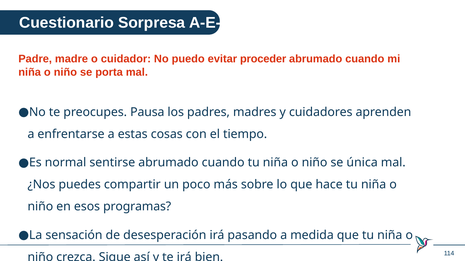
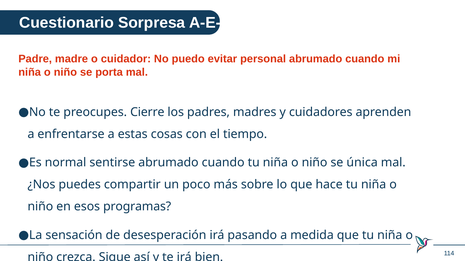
proceder: proceder -> personal (263, 59)
Pausa: Pausa -> Cierre (147, 112)
